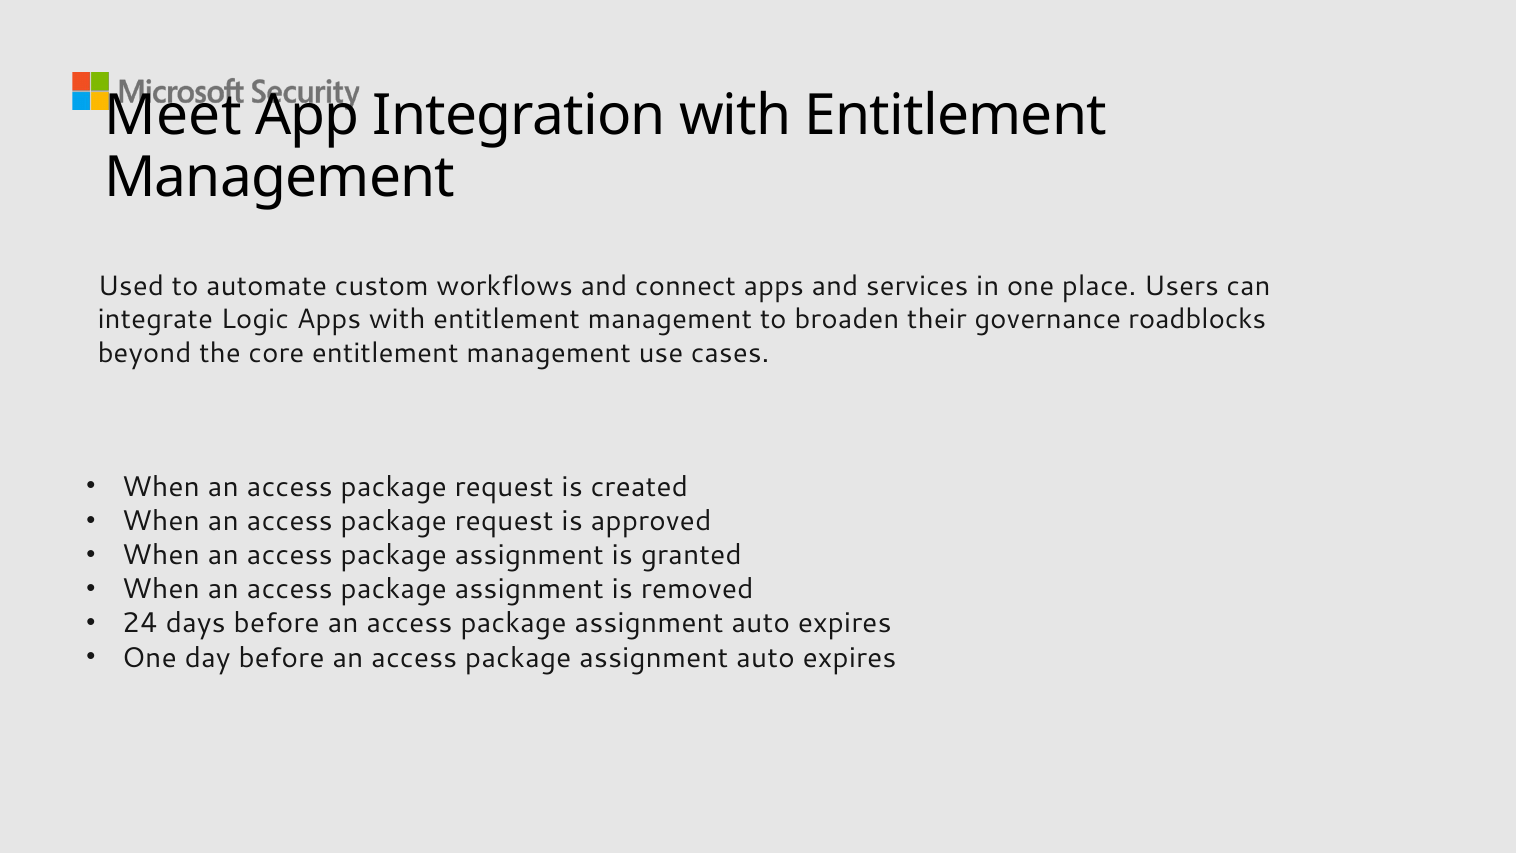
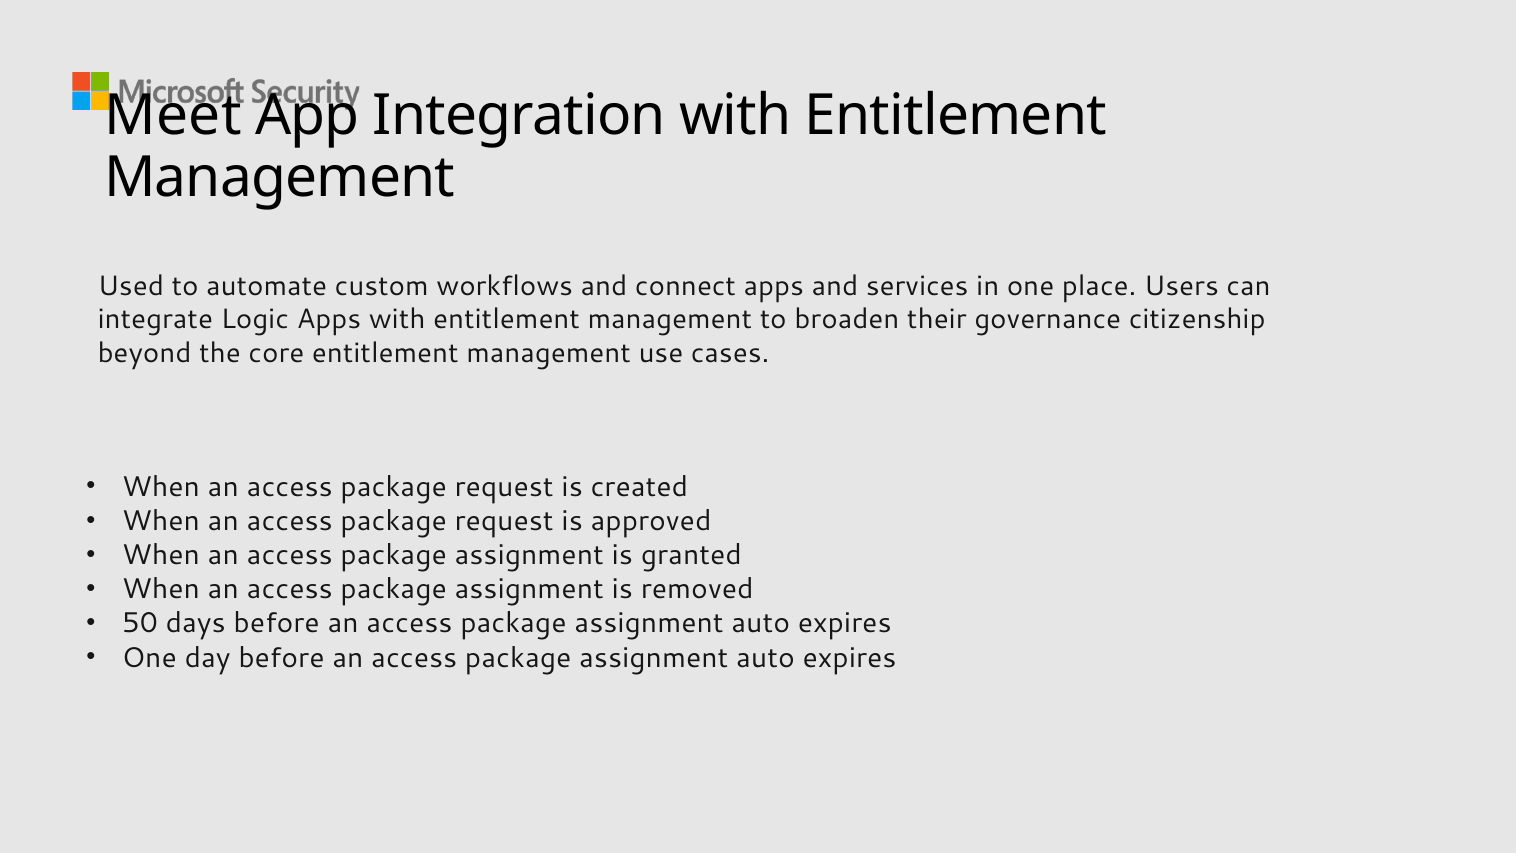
roadblocks: roadblocks -> citizenship (1197, 319)
24: 24 -> 50 (140, 623)
